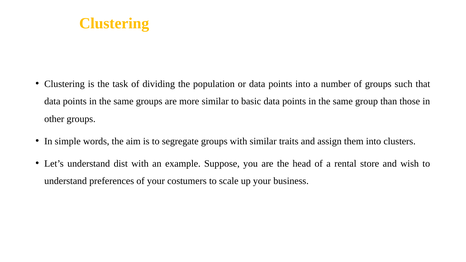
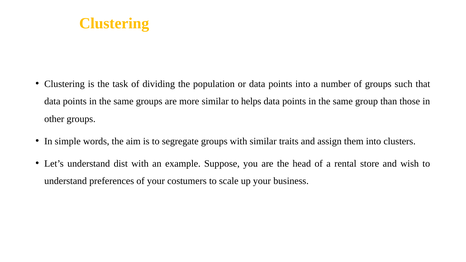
basic: basic -> helps (251, 101)
